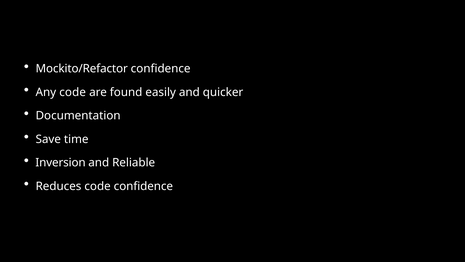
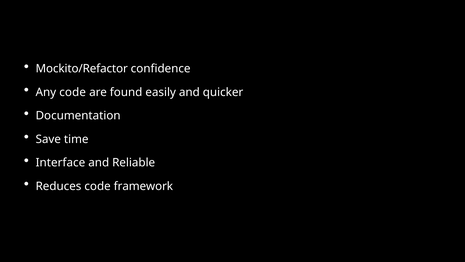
Inversion: Inversion -> Interface (60, 162)
code confidence: confidence -> framework (143, 186)
